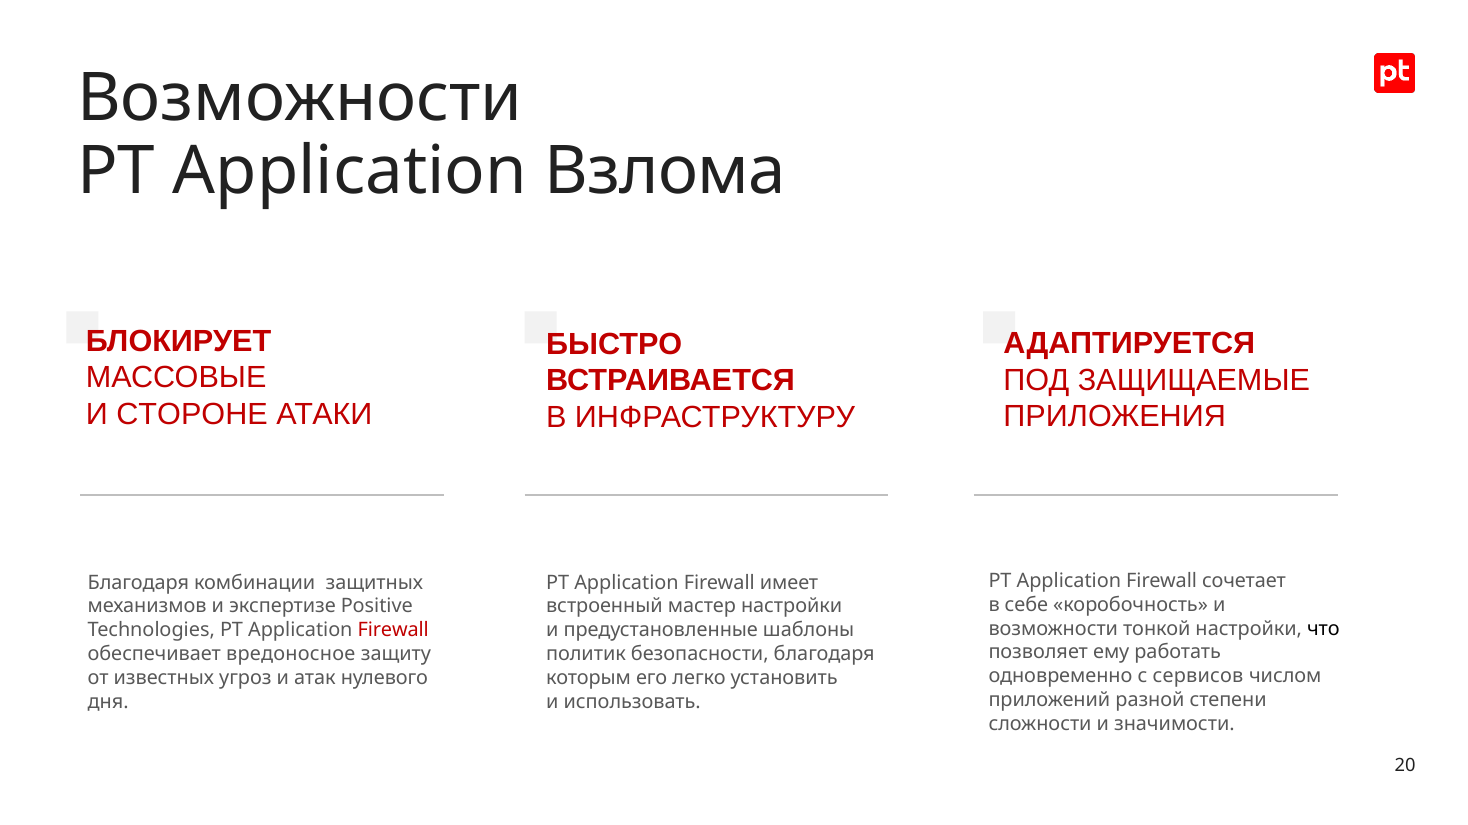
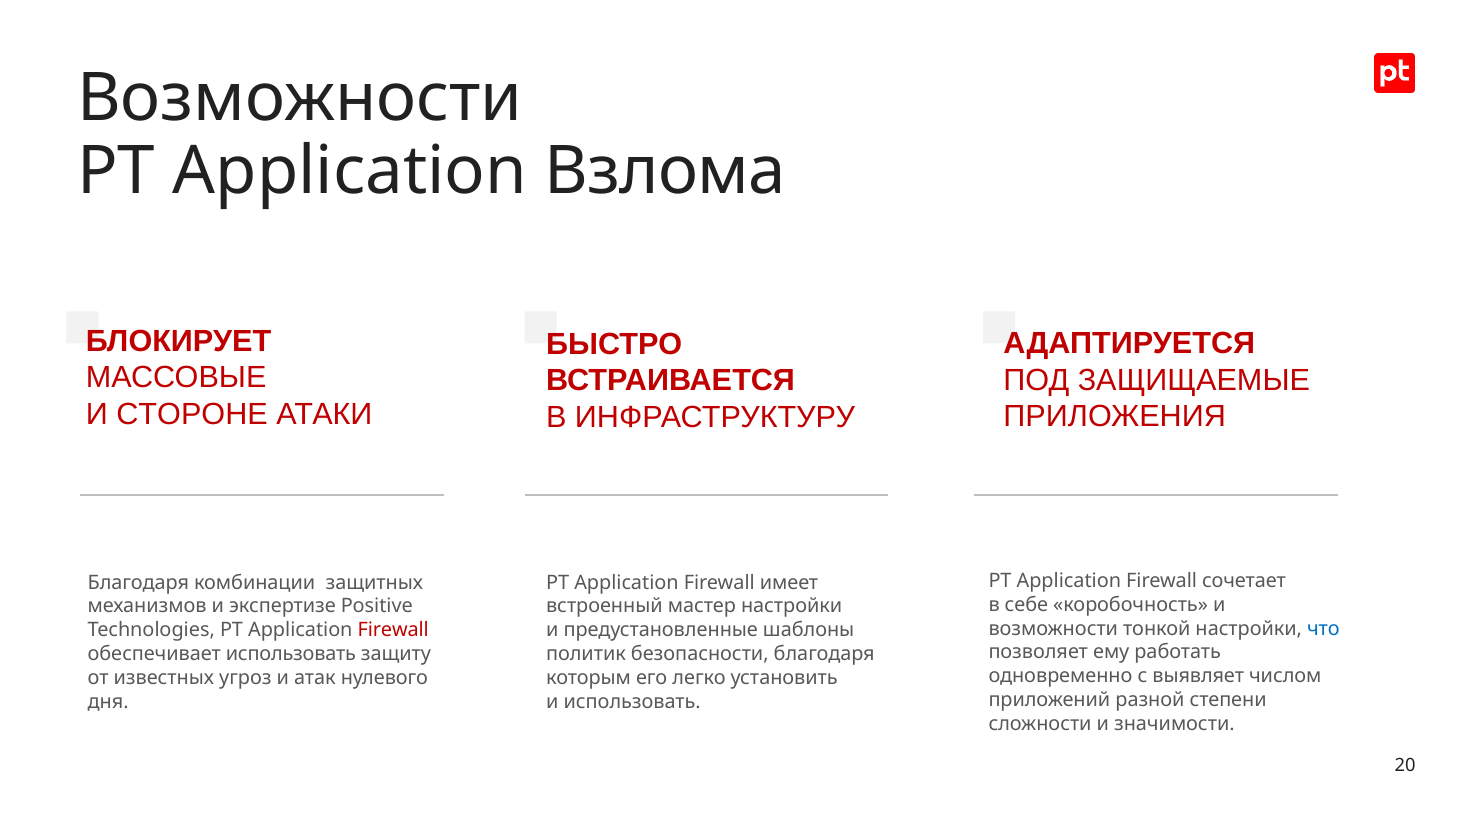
что colour: black -> blue (1323, 629)
обеспечивает вредоносное: вредоносное -> использовать (291, 655)
сервисов: сервисов -> выявляет (1198, 677)
